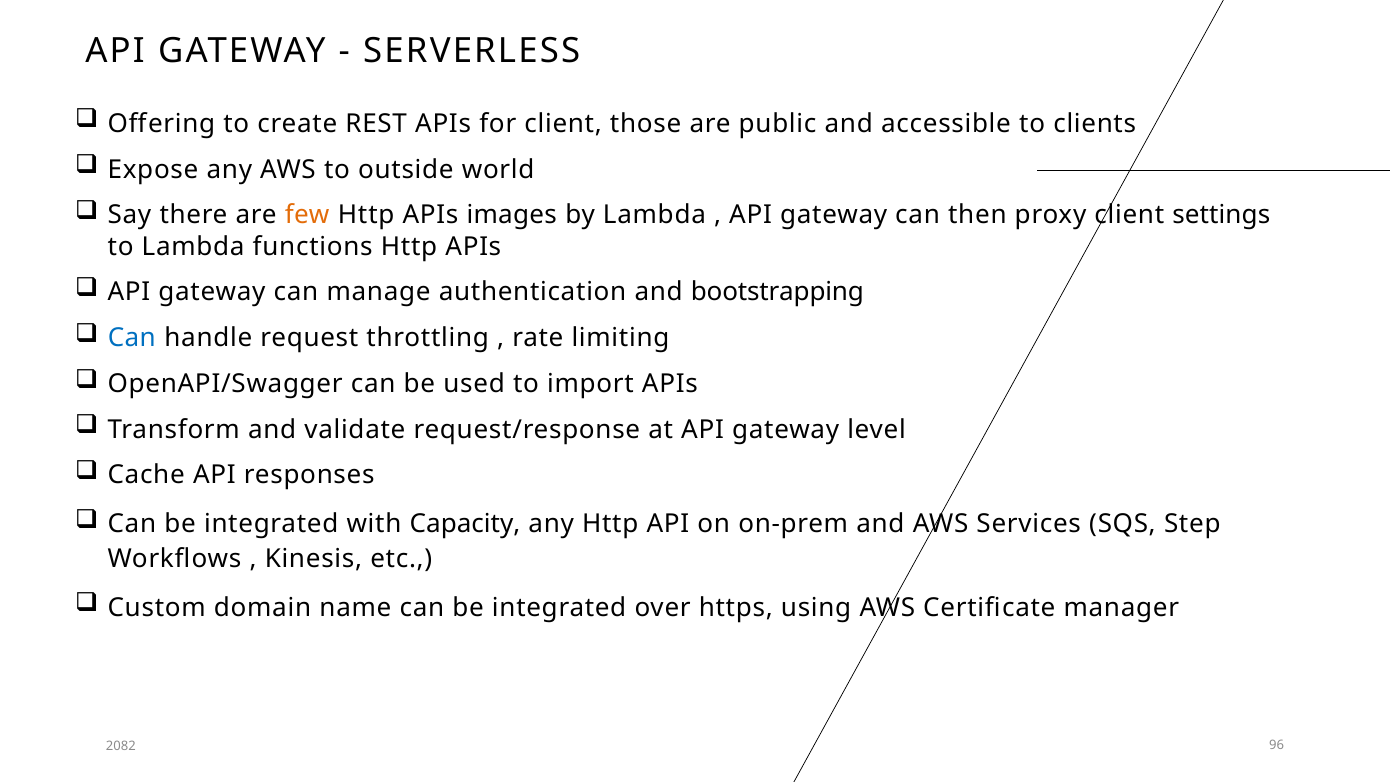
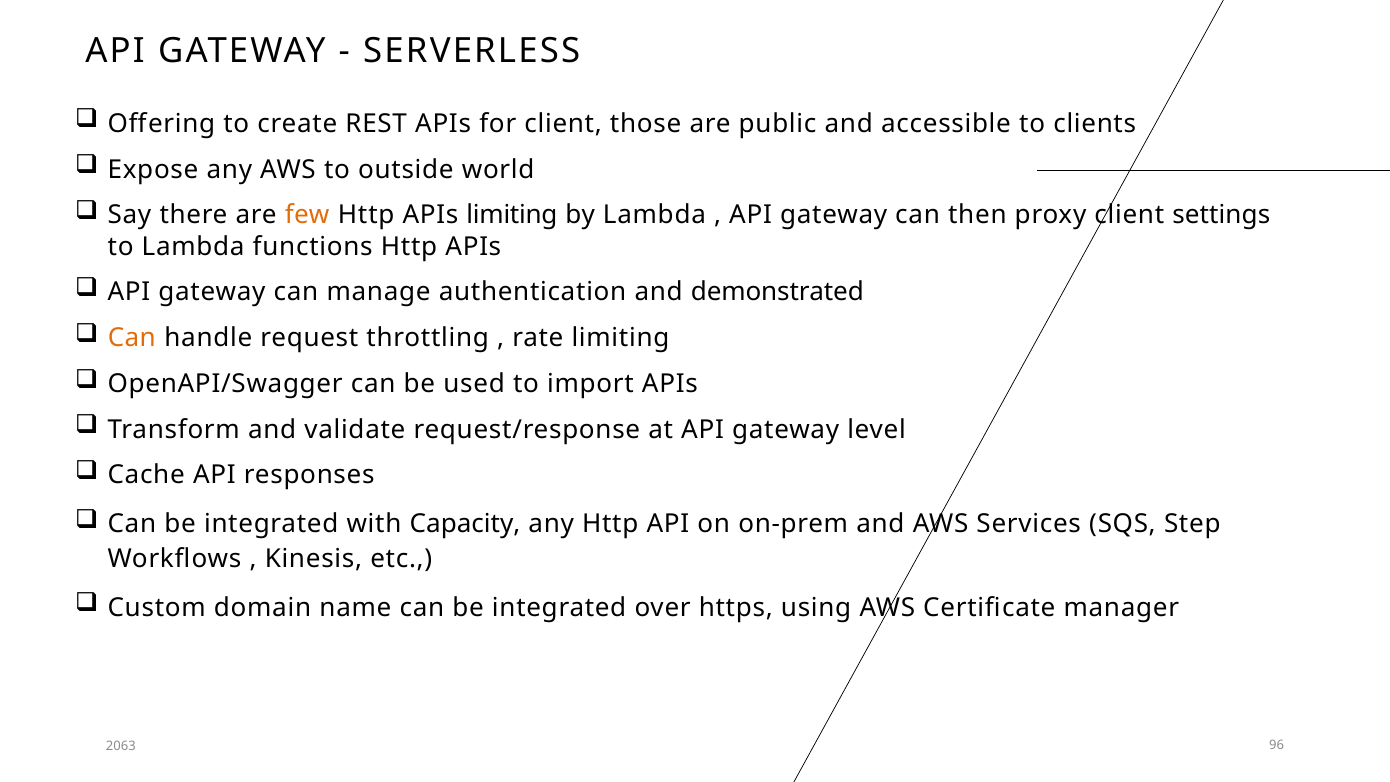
APIs images: images -> limiting (512, 215)
bootstrapping: bootstrapping -> demonstrated (777, 292)
Can colour: blue -> orange (132, 338)
2082: 2082 -> 2063 (121, 746)
